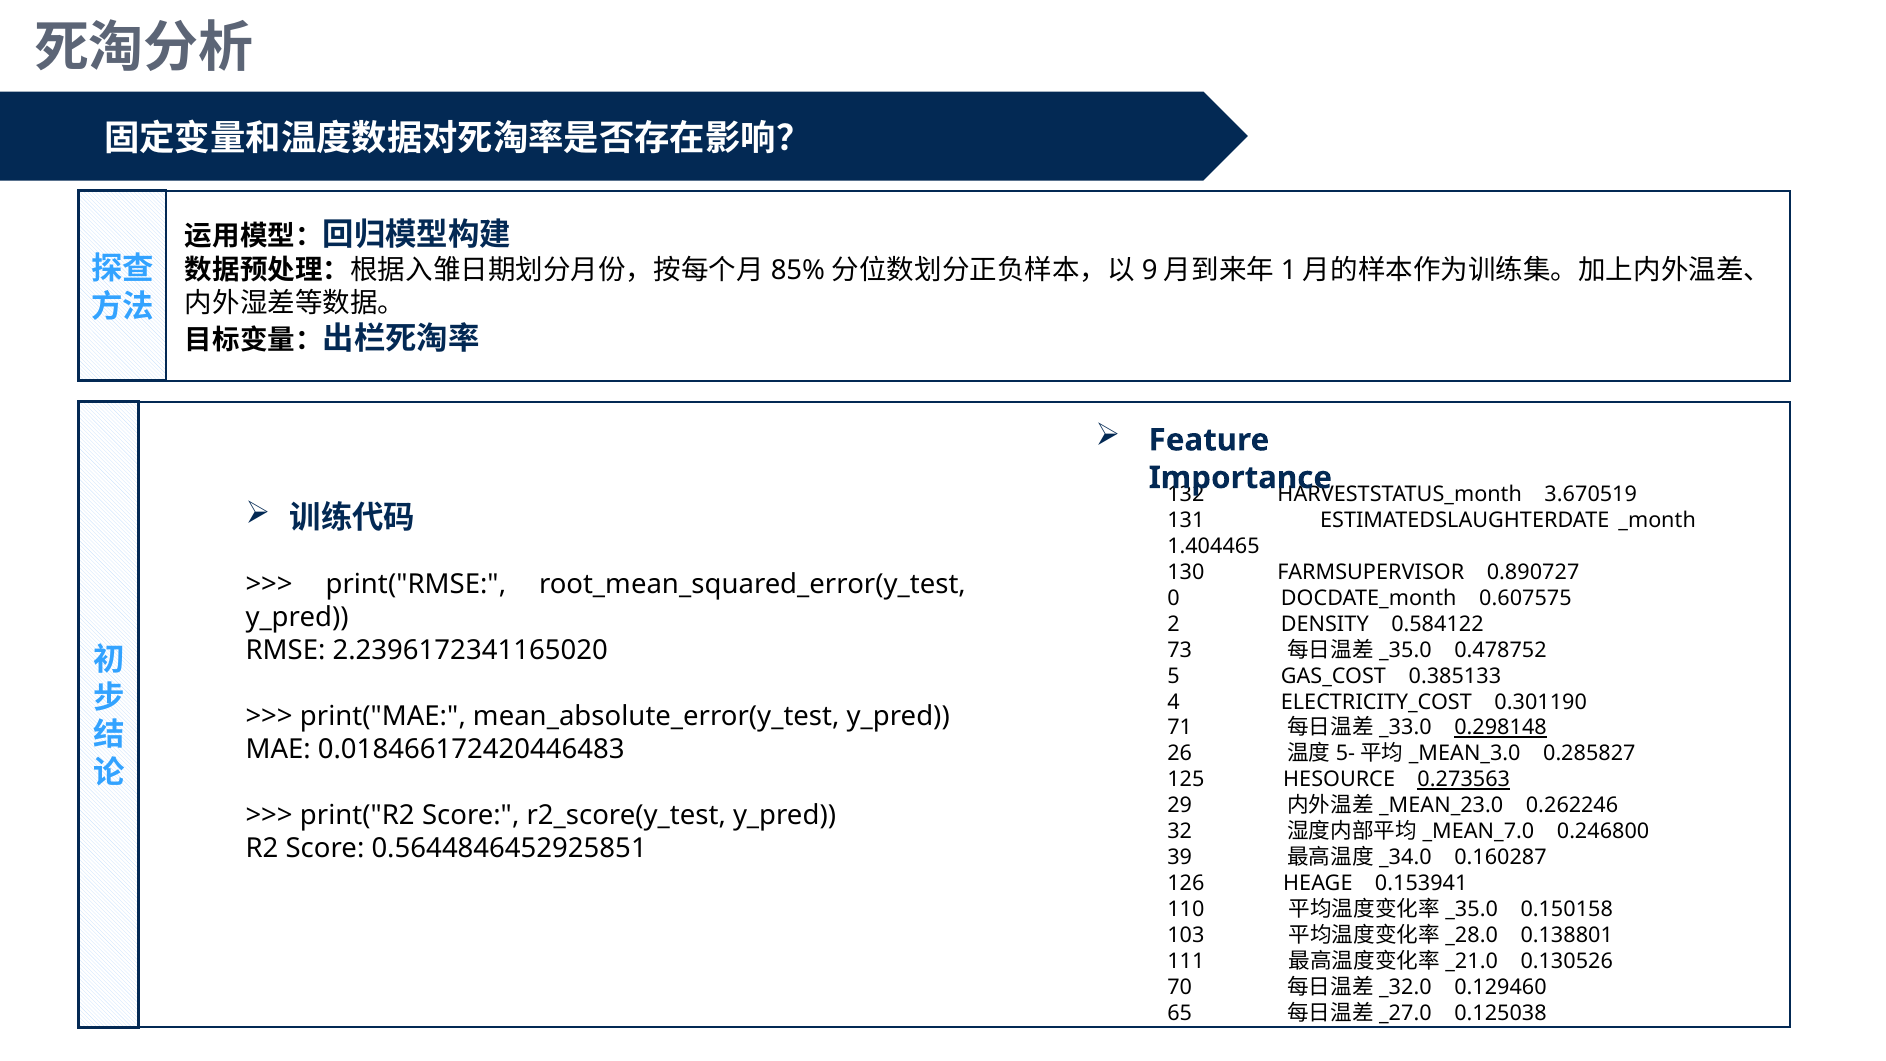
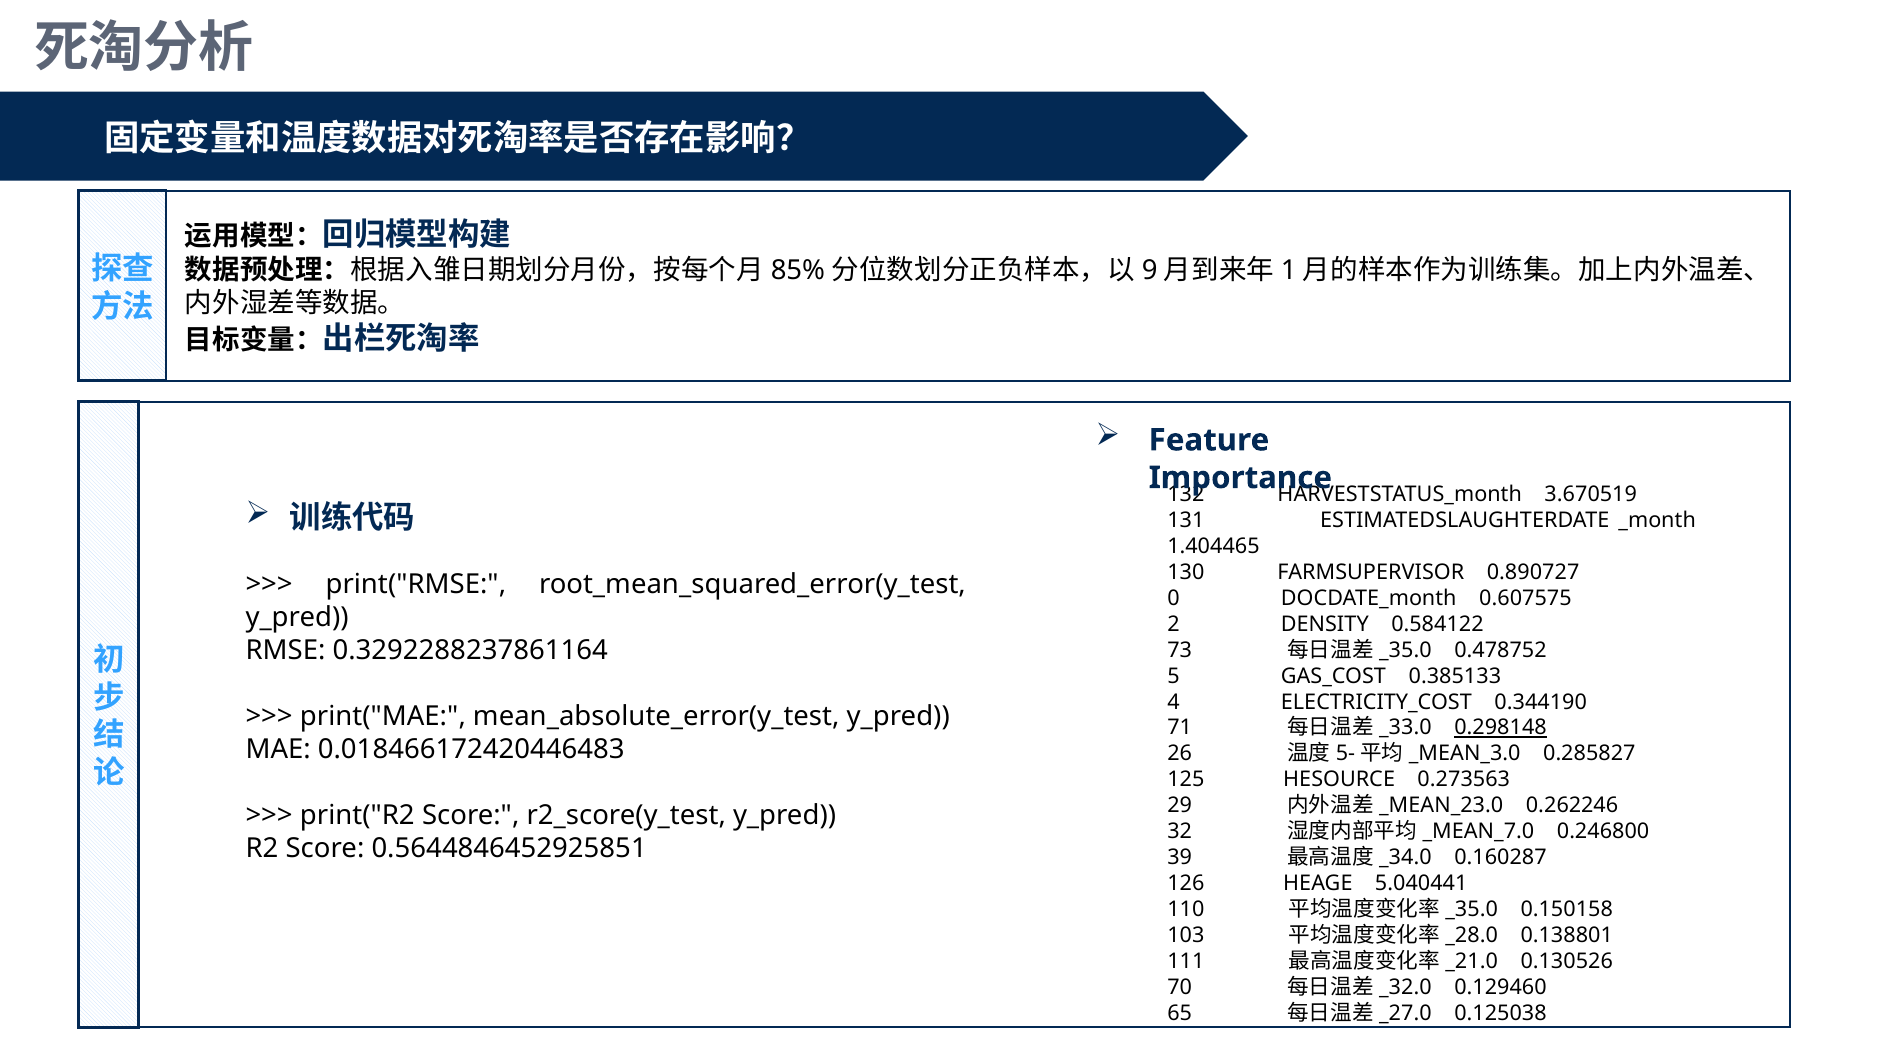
2.2396172341165020: 2.2396172341165020 -> 0.3292288237861164 (470, 650)
0.301190: 0.301190 -> 0.344190 (1541, 702)
0.273563 underline: present -> none (1464, 780)
0.153941: 0.153941 -> 5.040441 (1421, 883)
